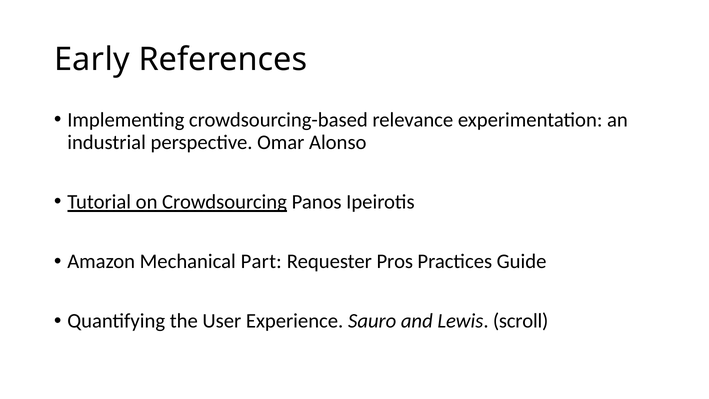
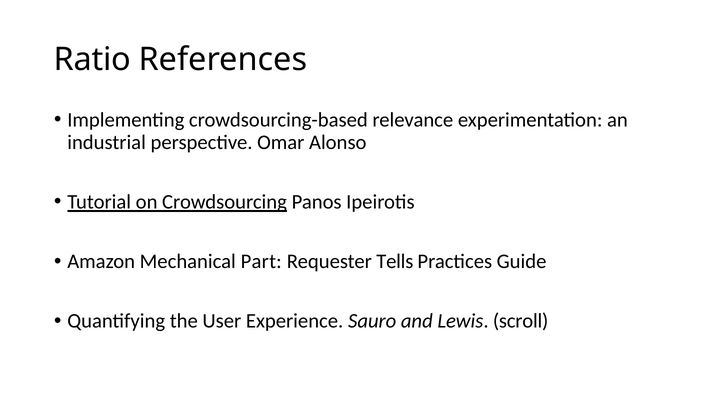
Early: Early -> Ratio (92, 60)
Pros: Pros -> Tells (395, 262)
